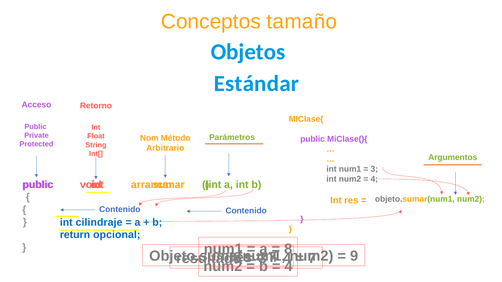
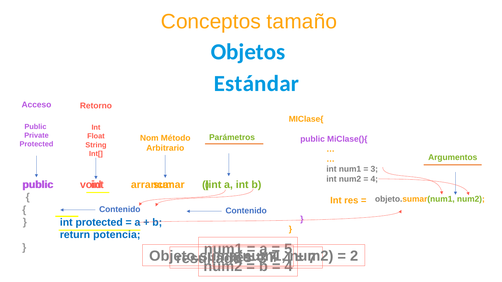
int cilindraje: cilindraje -> protected (99, 223)
opcional: opcional -> potencia (117, 235)
8: 8 -> 5 (288, 249)
9: 9 -> 2 (354, 256)
